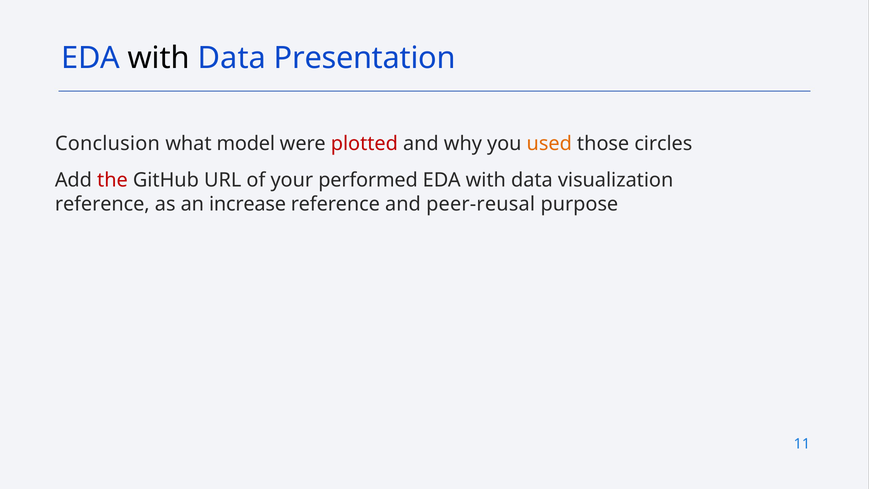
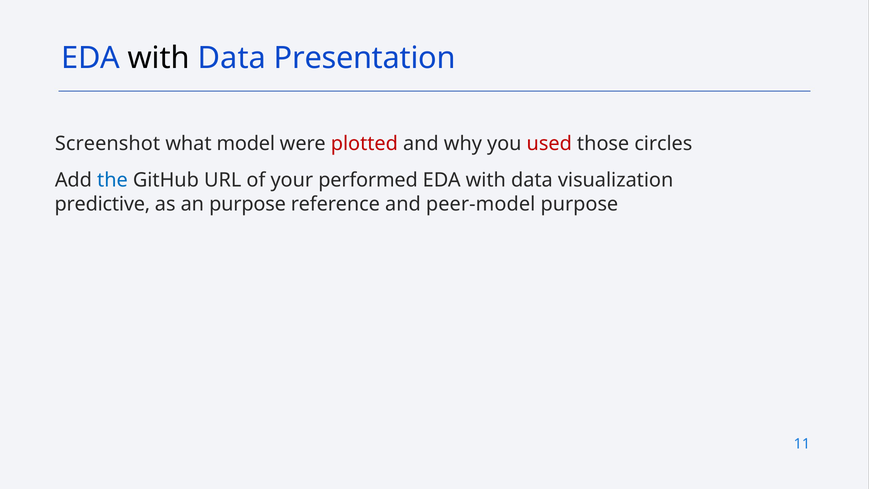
Conclusion: Conclusion -> Screenshot (108, 143)
used colour: orange -> red (549, 143)
the colour: red -> blue (112, 180)
reference: reference -> predictive (102, 204)
an increase: increase -> purpose (248, 204)
peer-reusal: peer-reusal -> peer-model (481, 204)
